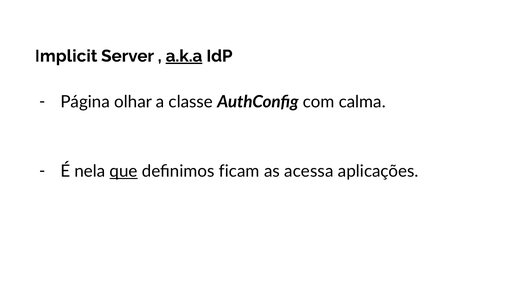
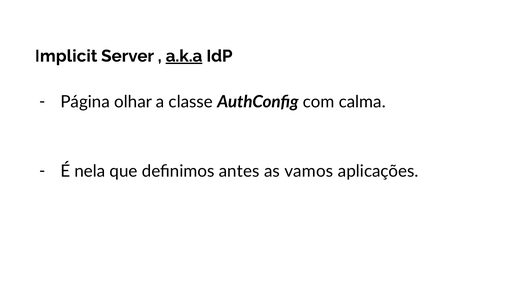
que underline: present -> none (124, 171)
ficam: ficam -> antes (239, 171)
acessa: acessa -> vamos (309, 171)
